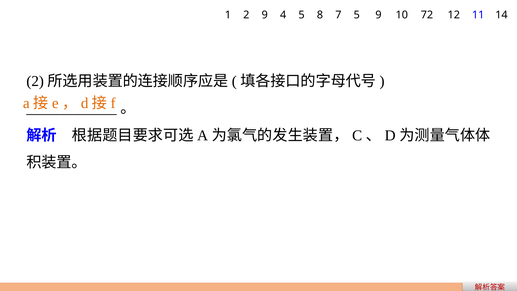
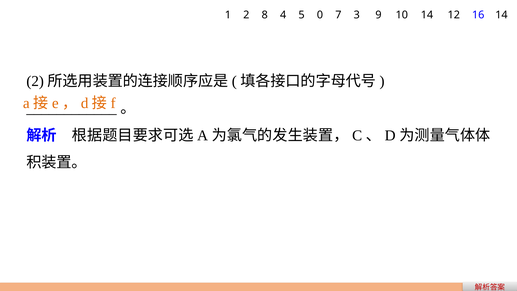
2 9: 9 -> 8 (265, 15)
8: 8 -> 0 (320, 15)
7 5: 5 -> 3 (357, 15)
10 72: 72 -> 14 (427, 15)
11: 11 -> 16 (478, 15)
